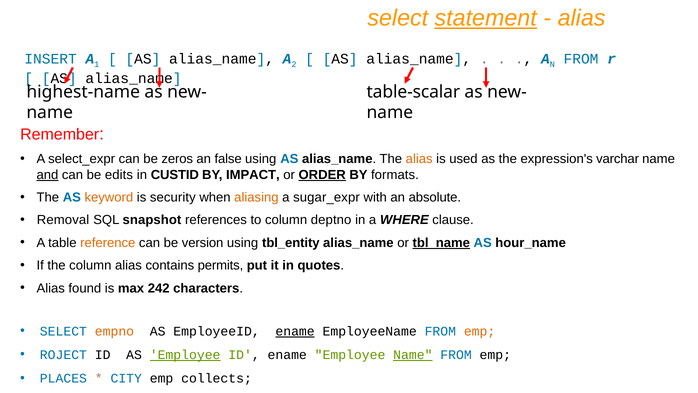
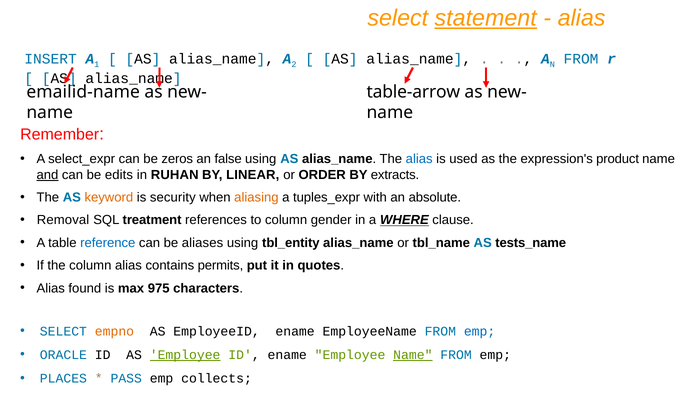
highest-name: highest-name -> emailid-name (83, 92)
table-scalar: table-scalar -> table-arrow (413, 92)
alias colour: orange -> blue (419, 159)
varchar: varchar -> product (618, 159)
CUSTID: CUSTID -> RUHAN (175, 175)
IMPACT: IMPACT -> LINEAR (253, 175)
ORDER underline: present -> none (322, 175)
formats: formats -> extracts (395, 175)
sugar_expr: sugar_expr -> tuples_expr (327, 197)
snapshot: snapshot -> treatment (152, 220)
deptno: deptno -> gender (331, 220)
WHERE underline: none -> present (404, 220)
reference colour: orange -> blue (108, 243)
version: version -> aliases (203, 243)
tbl_name underline: present -> none (441, 243)
hour_name: hour_name -> tests_name (531, 243)
242: 242 -> 975 (159, 288)
ename underline: present -> none (295, 331)
emp colour: orange -> blue (480, 331)
ROJECT: ROJECT -> ORACLE (63, 355)
CITY: CITY -> PASS (126, 378)
